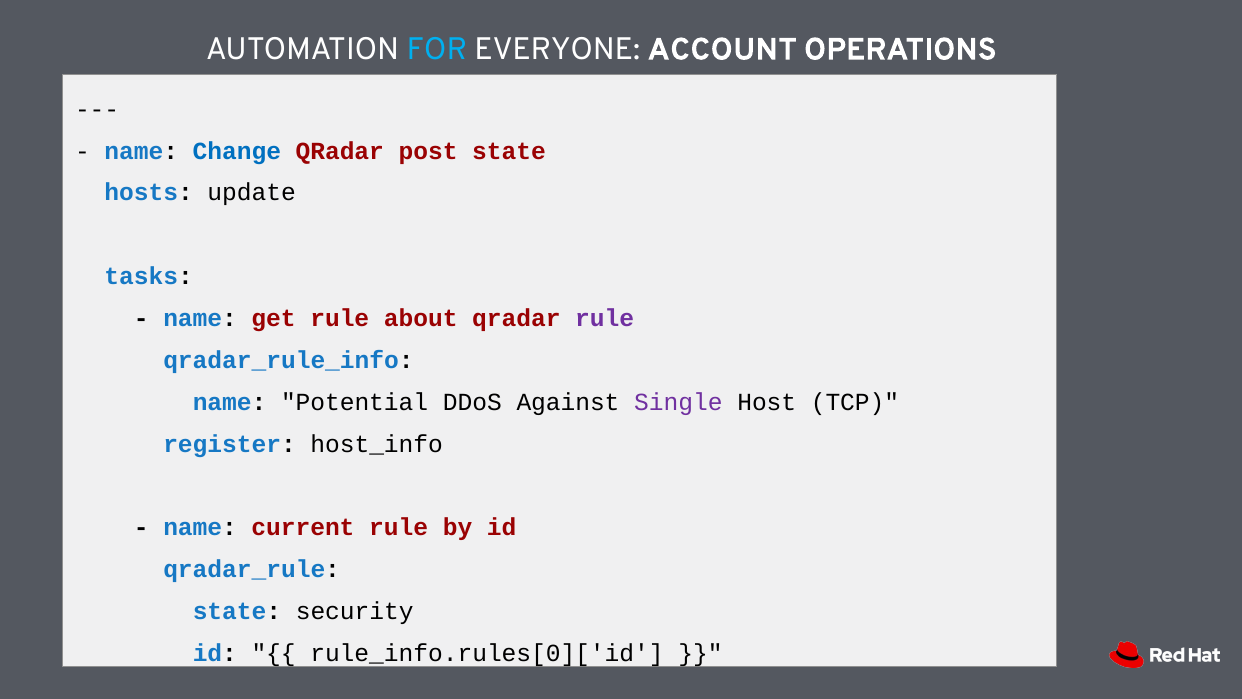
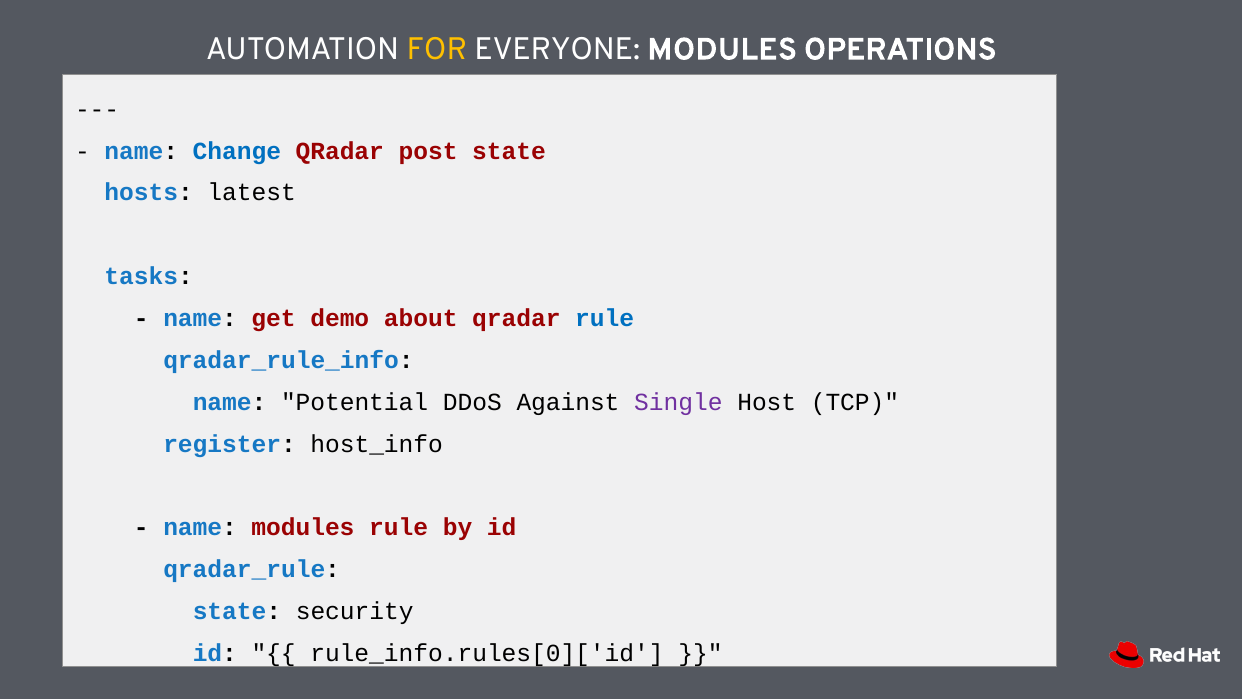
FOR colour: light blue -> yellow (437, 49)
EVERYONE ACCOUNT: ACCOUNT -> MODULES (722, 49)
update: update -> latest (252, 193)
get rule: rule -> demo (340, 318)
rule colour: purple -> blue (605, 318)
name current: current -> modules (303, 528)
